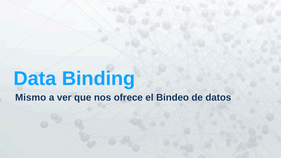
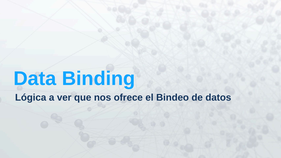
Mismo: Mismo -> Lógica (31, 97)
